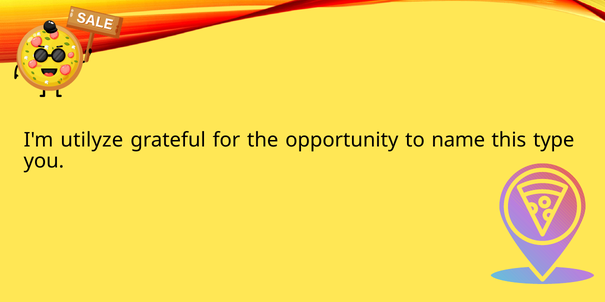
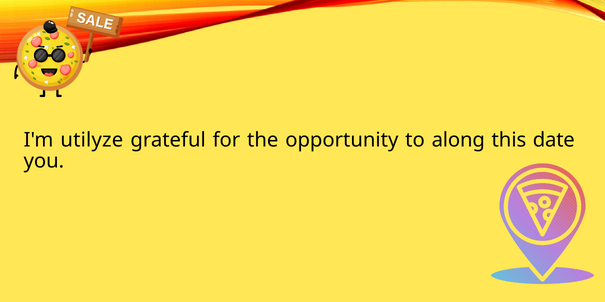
name: name -> along (458, 140)
type: type -> date (554, 140)
